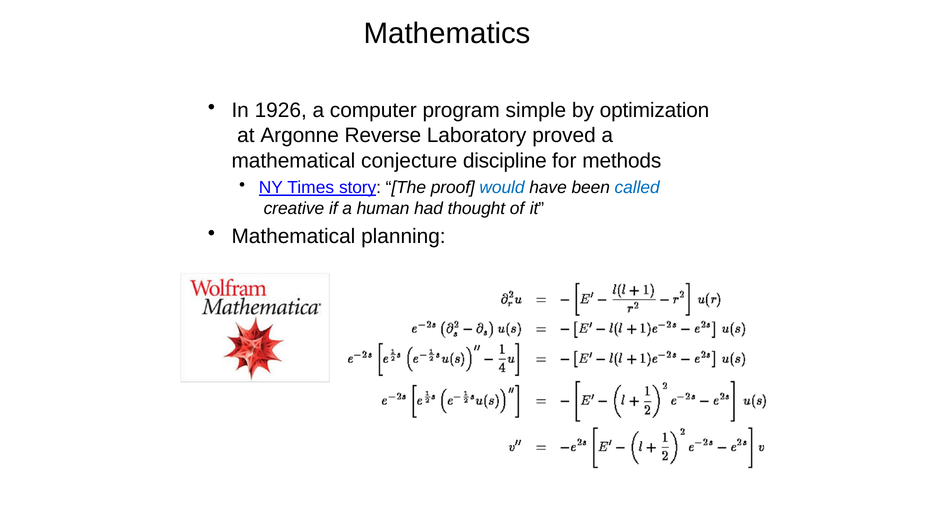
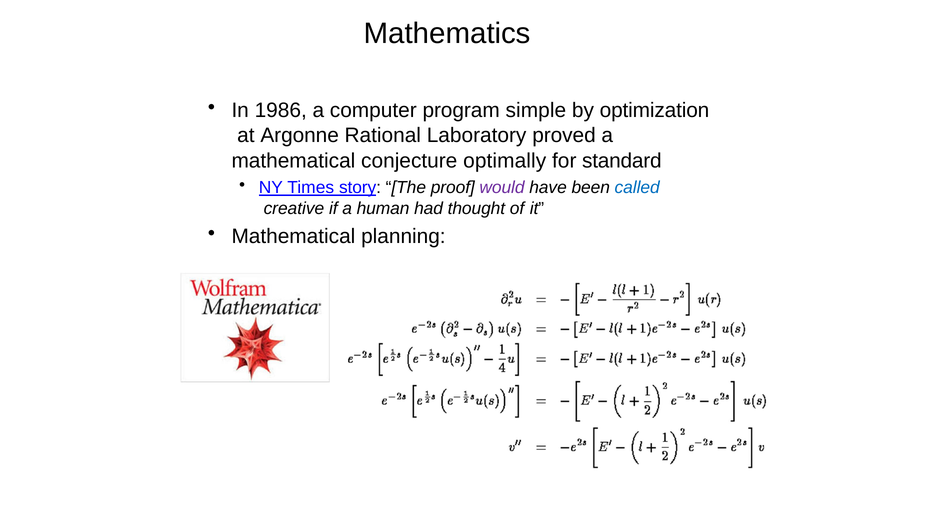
1926: 1926 -> 1986 (281, 110)
Reverse: Reverse -> Rational (383, 136)
discipline: discipline -> optimally (505, 161)
methods: methods -> standard (622, 161)
would colour: blue -> purple (502, 188)
